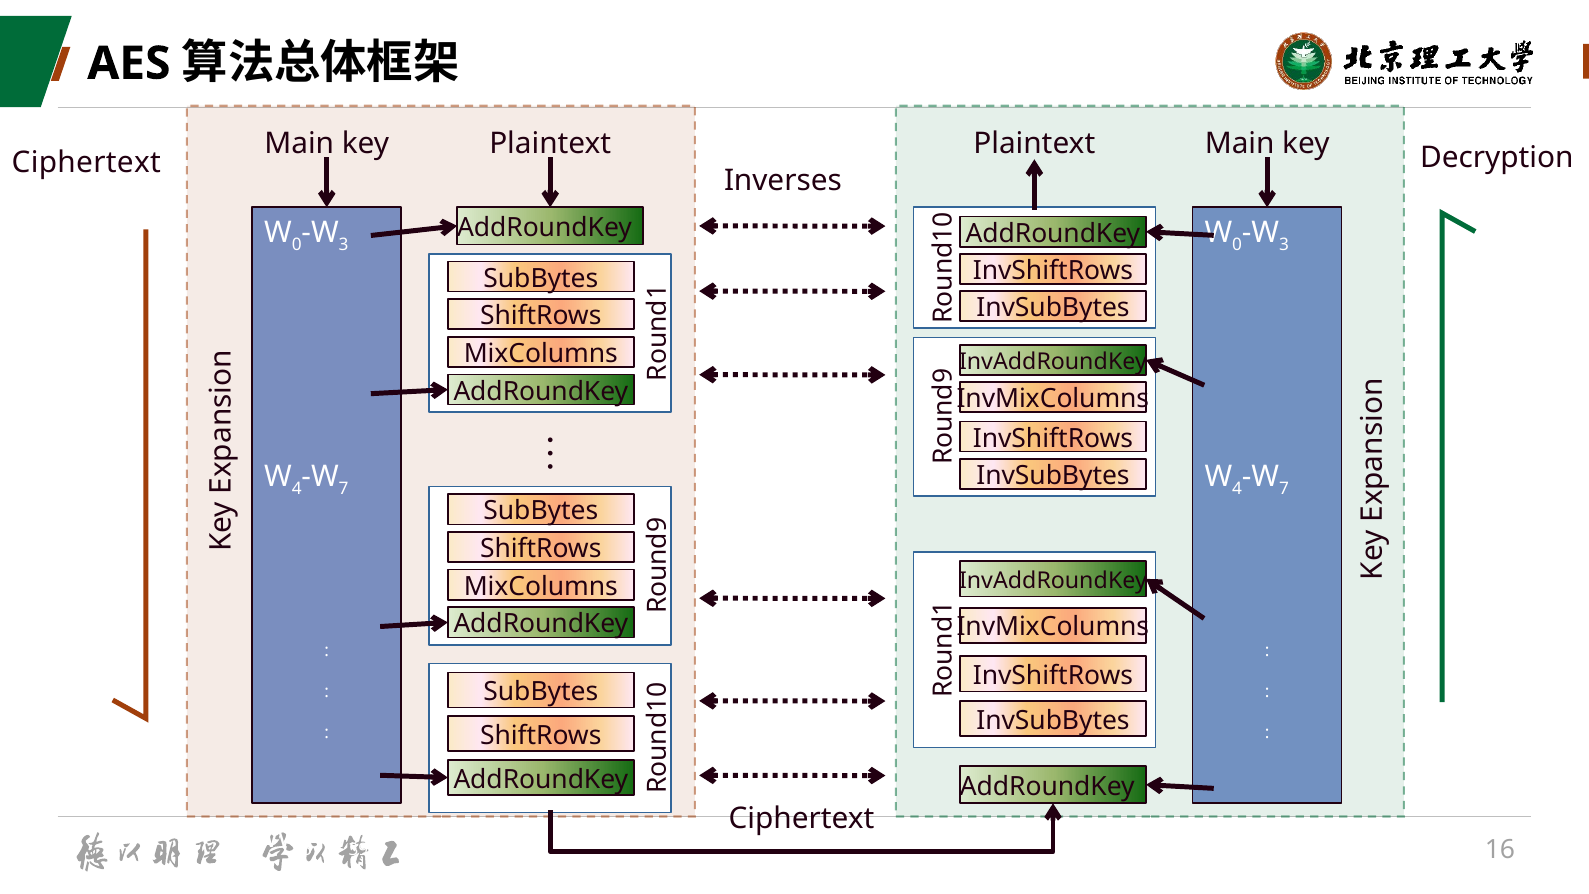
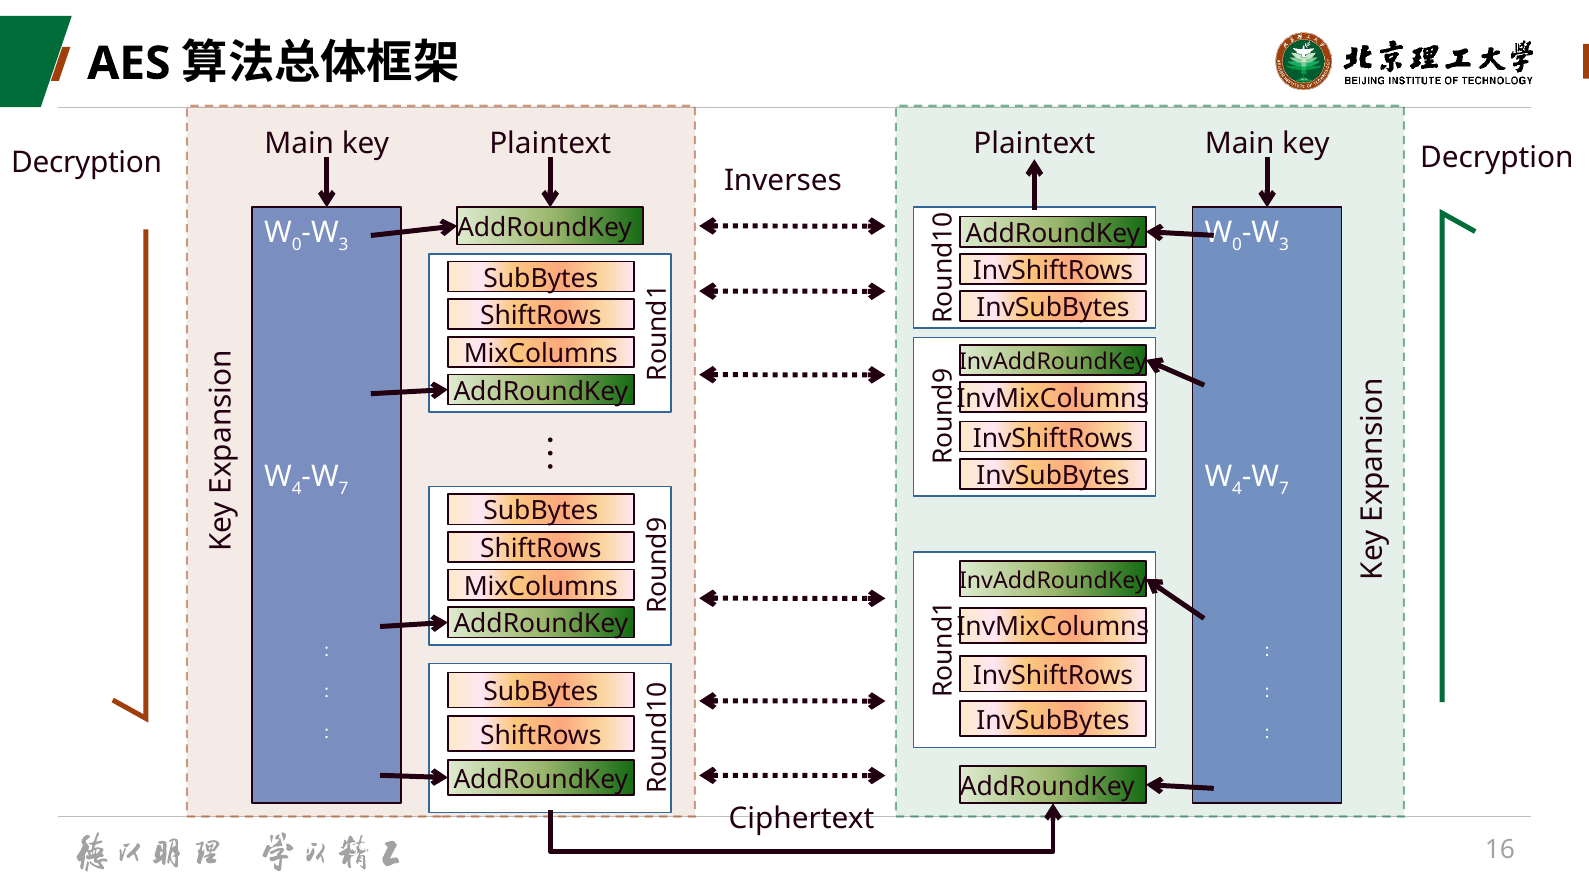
Ciphertext: Ciphertext -> Decryption (87, 163)
